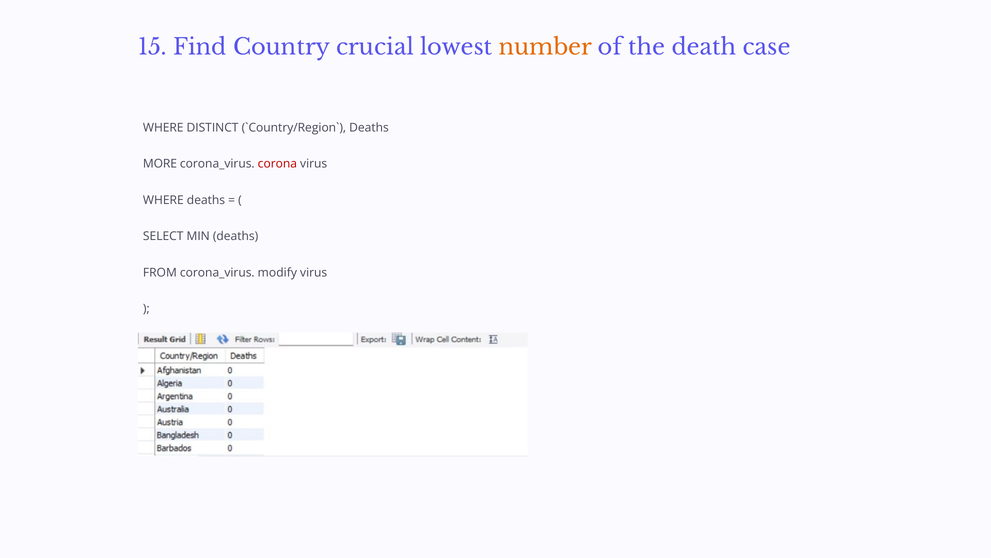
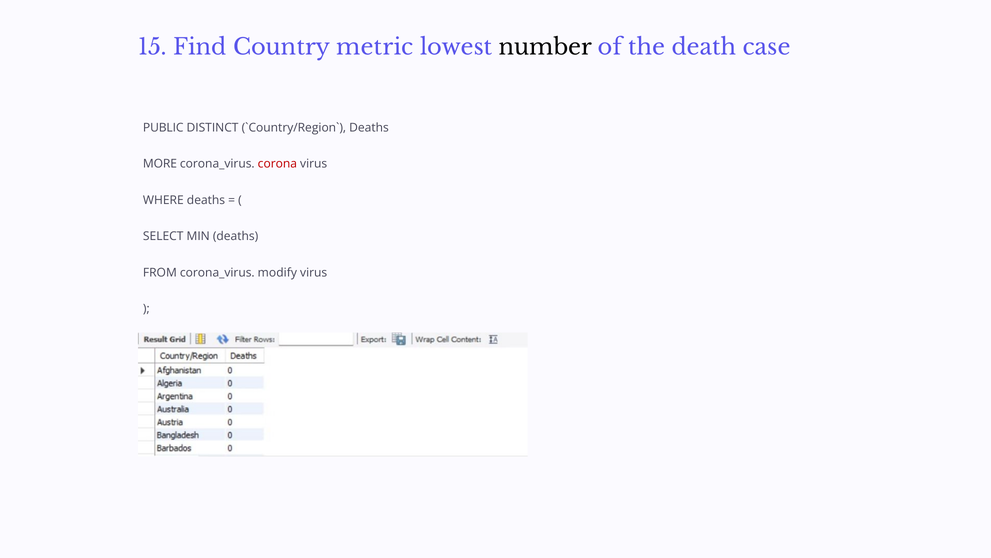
crucial: crucial -> metric (375, 47)
number colour: orange -> black (545, 47)
WHERE: WHERE -> PUBLIC (163, 128)
